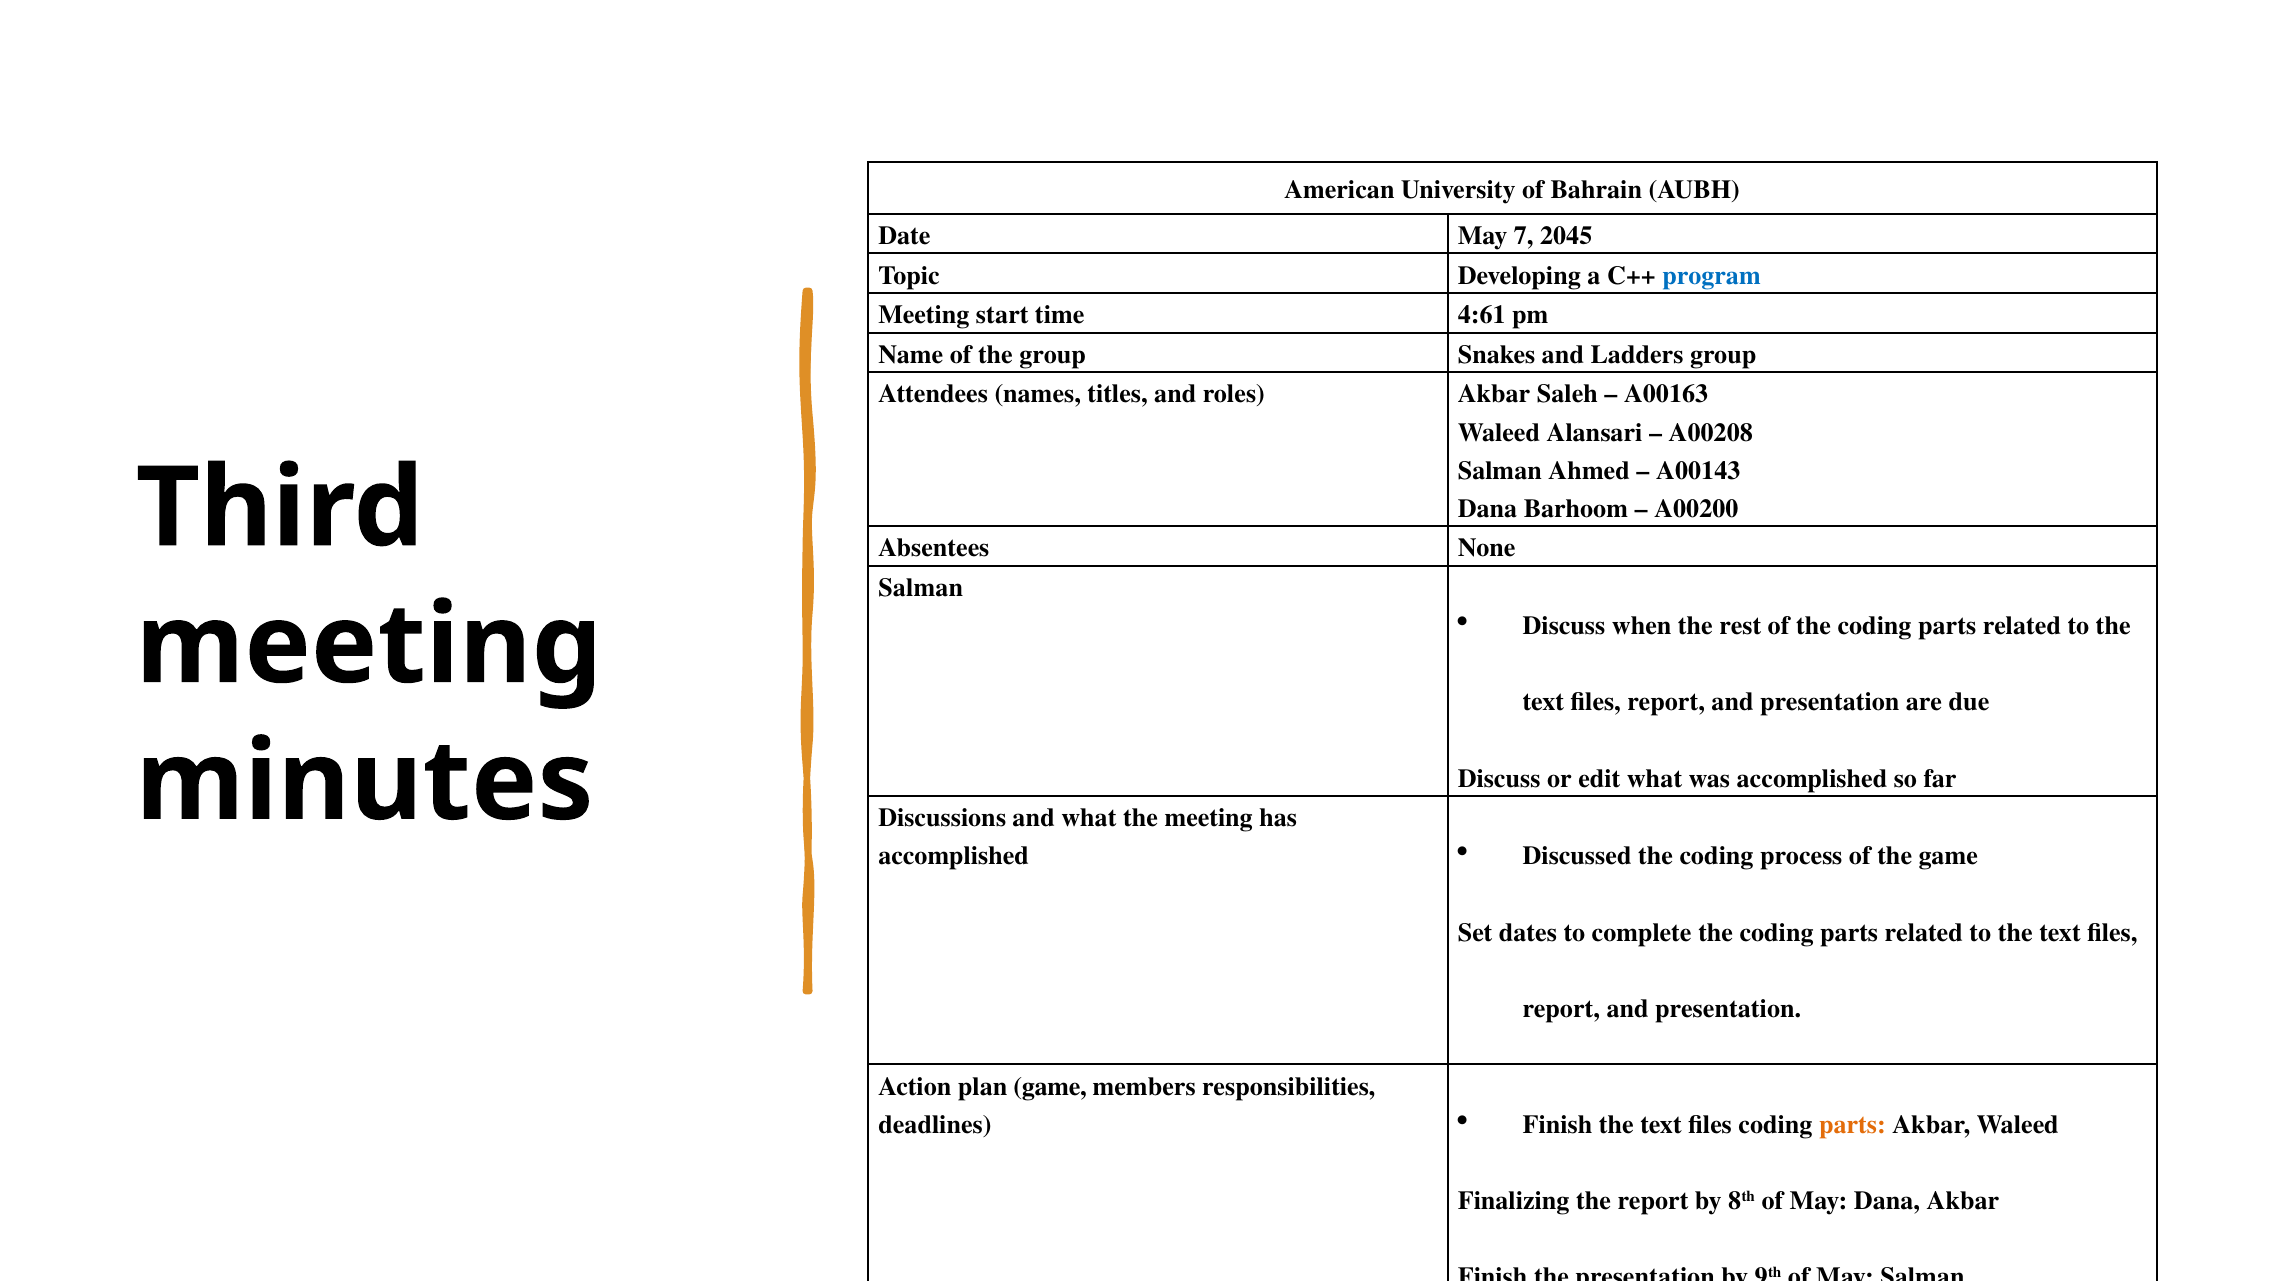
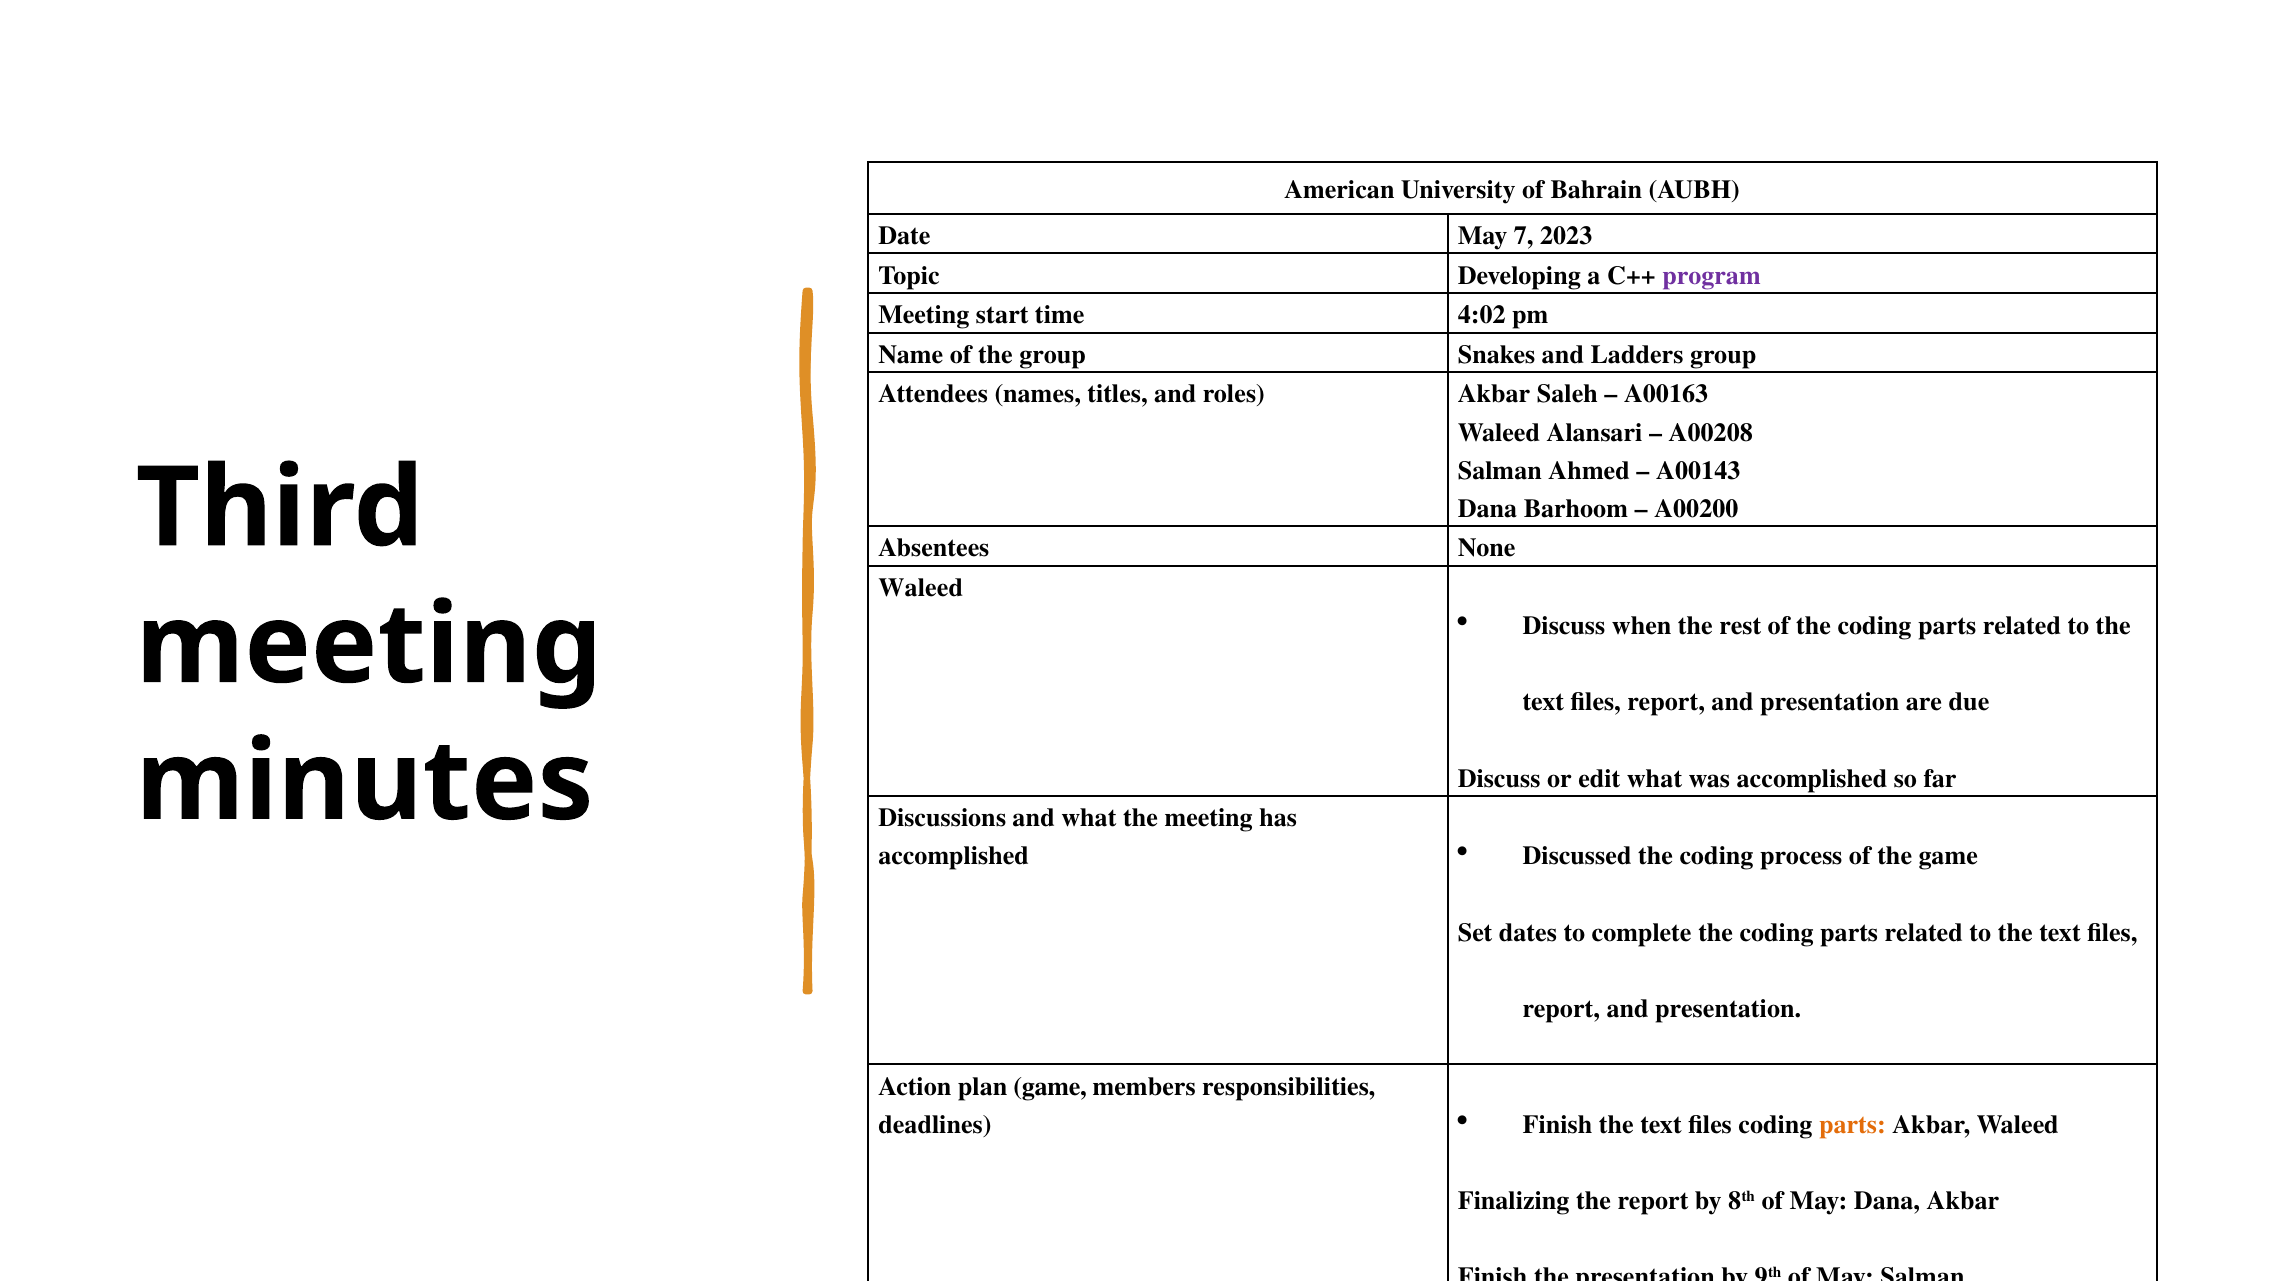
2045: 2045 -> 2023 (1566, 236)
program colour: blue -> purple (1711, 276)
4:61: 4:61 -> 4:02 (1482, 315)
Salman: Salman -> Waleed (921, 588)
